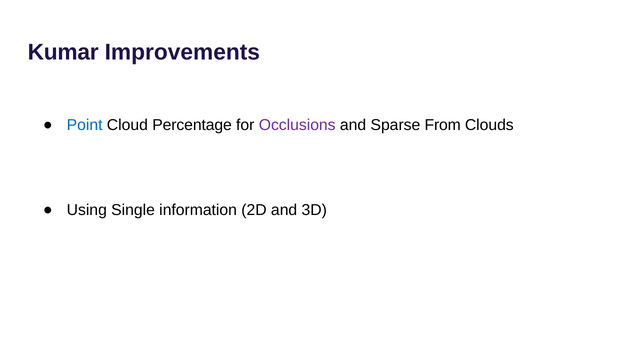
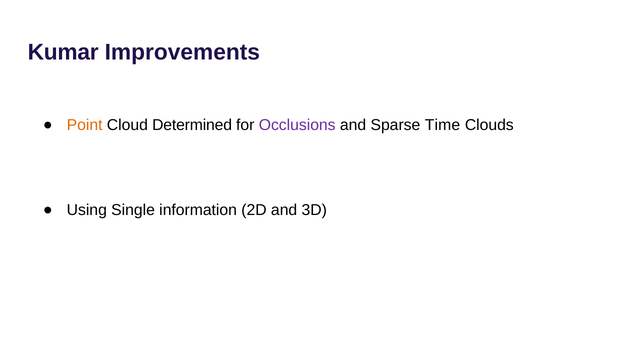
Point colour: blue -> orange (85, 125)
Percentage: Percentage -> Determined (192, 125)
From: From -> Time (443, 125)
